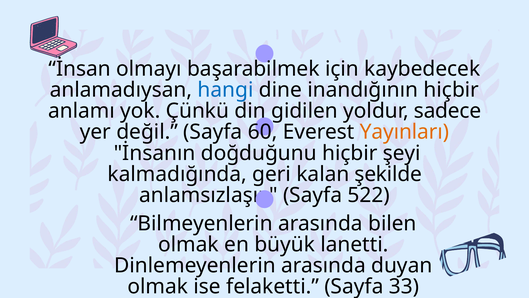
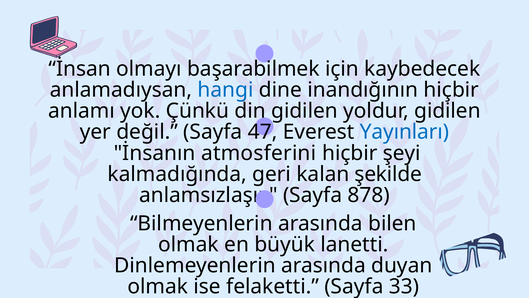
yoldur sadece: sadece -> gidilen (447, 111)
60: 60 -> 47 (263, 132)
Yayınları colour: orange -> blue (404, 132)
doğduğunu: doğduğunu -> atmosferini (259, 153)
522: 522 -> 878 (369, 195)
